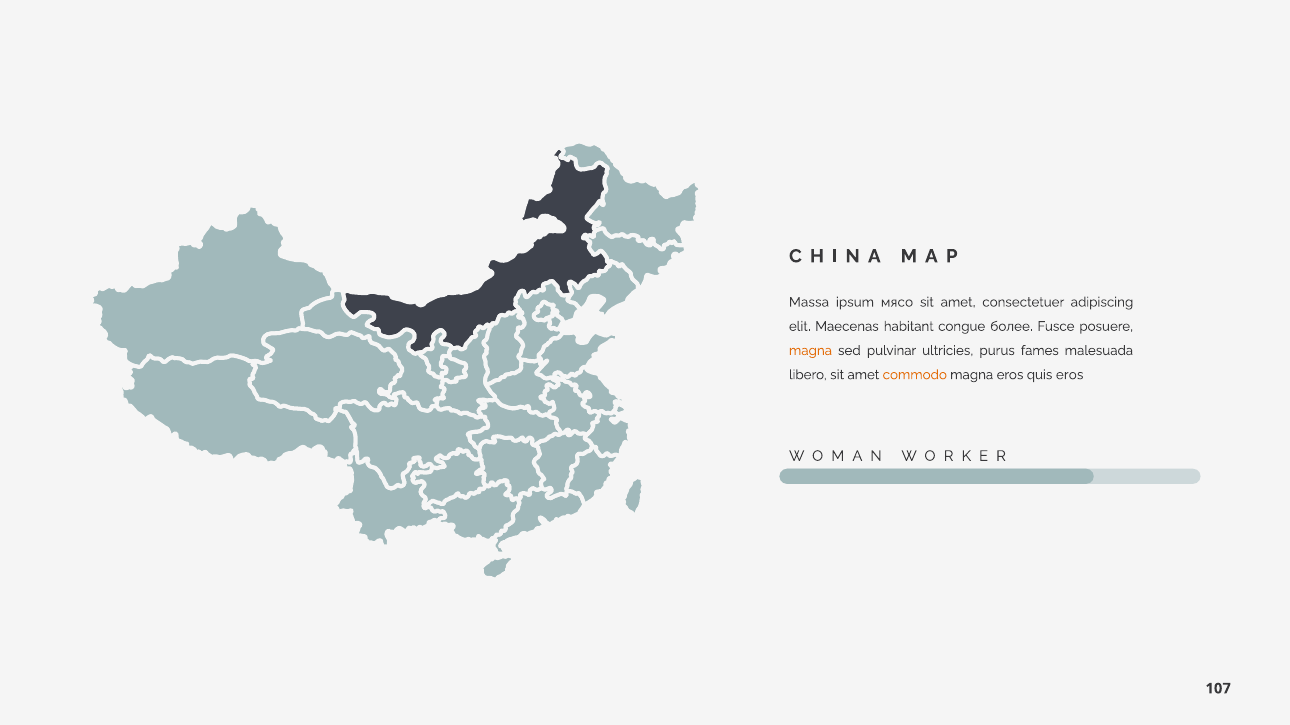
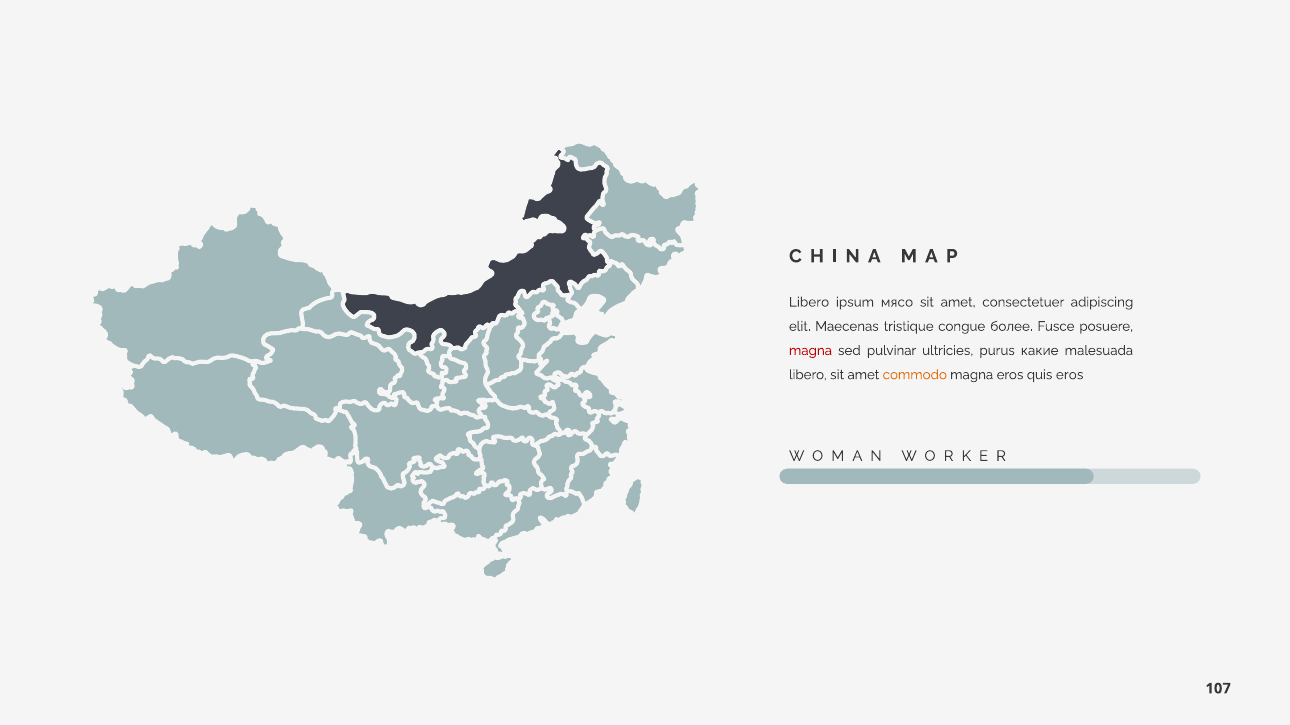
Massa: Massa -> Libero (809, 302)
habitant: habitant -> tristique (909, 327)
magna colour: orange -> red (810, 351)
fames: fames -> какие (1040, 351)
